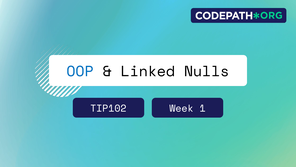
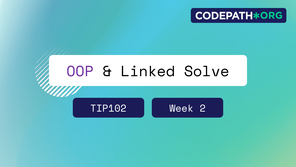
OOP colour: blue -> purple (80, 71)
Nulls: Nulls -> Solve (207, 71)
1: 1 -> 2 (203, 108)
